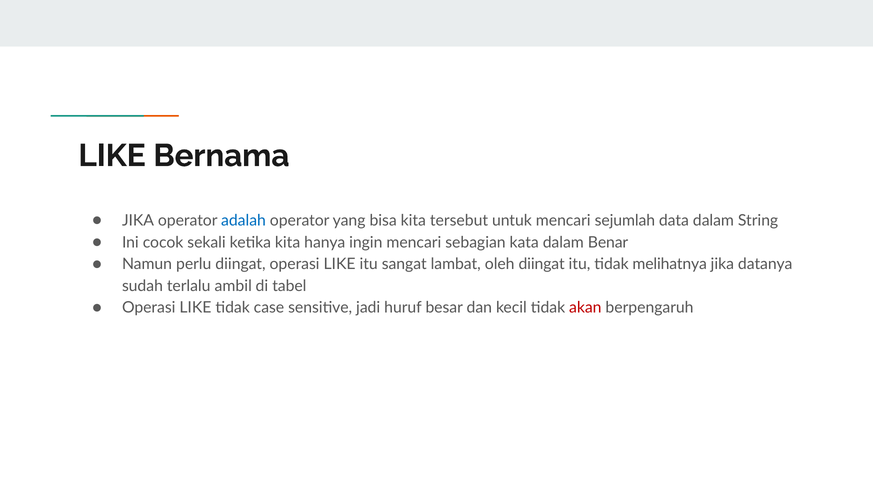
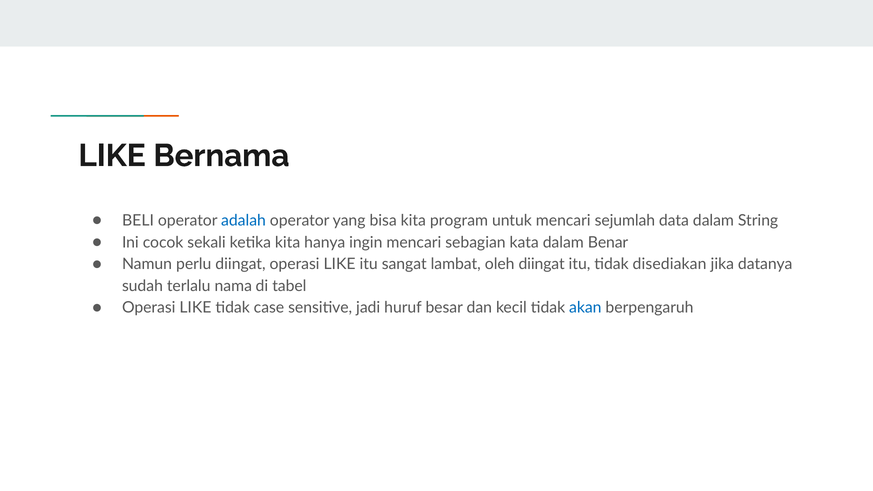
JIKA: JIKA -> BELI (138, 221)
tersebut: tersebut -> program (459, 221)
melihatnya: melihatnya -> disediakan (670, 264)
ambil: ambil -> nama (233, 286)
akan colour: red -> blue (585, 308)
